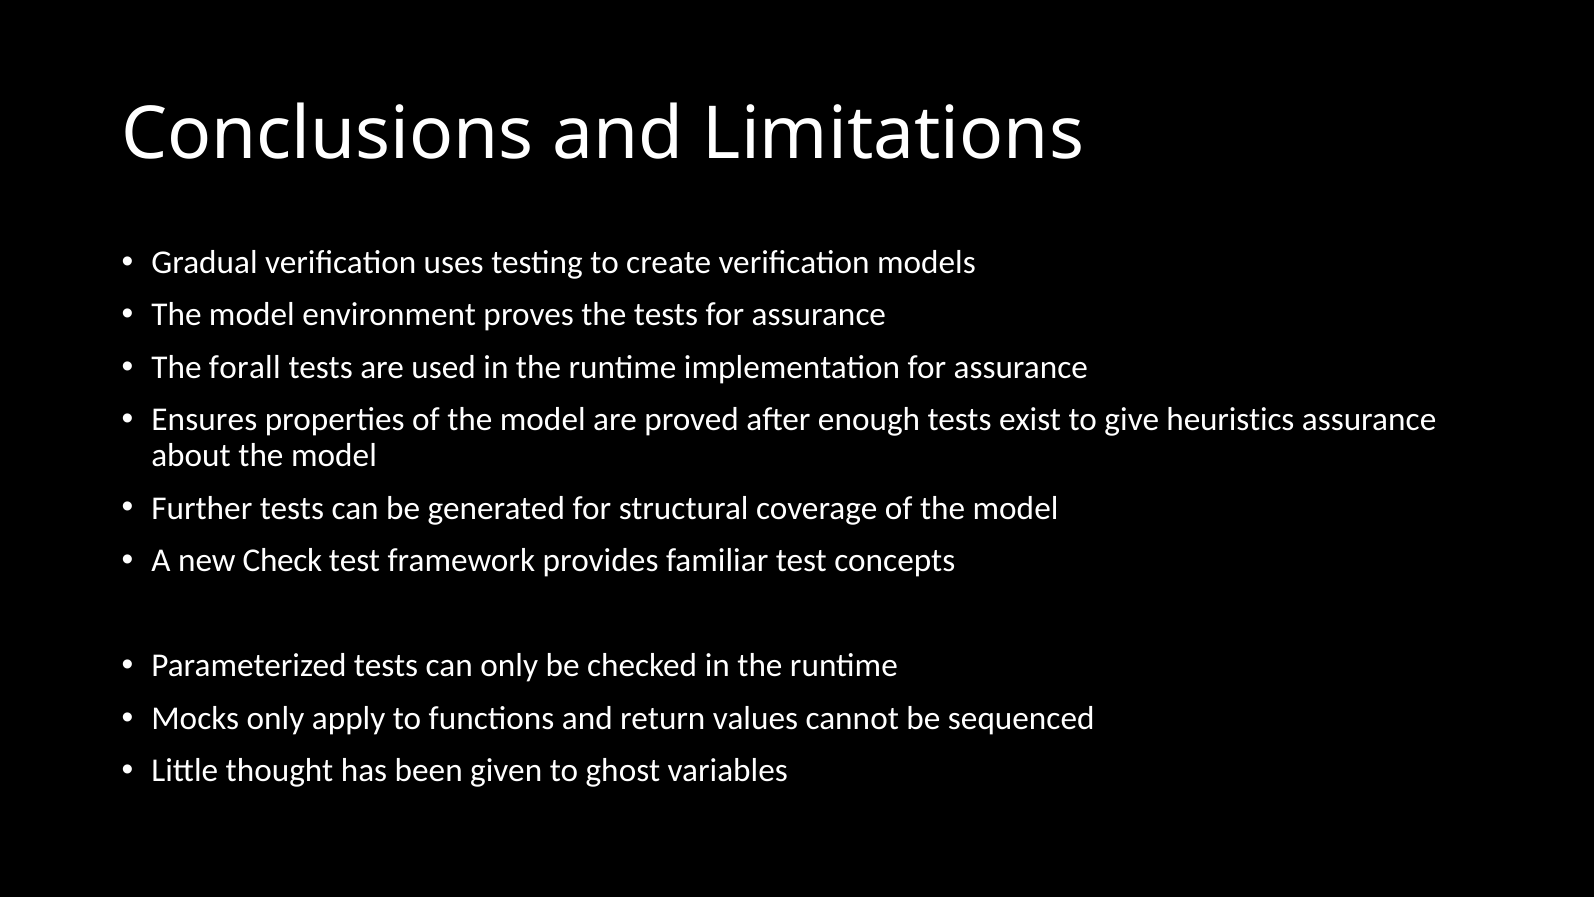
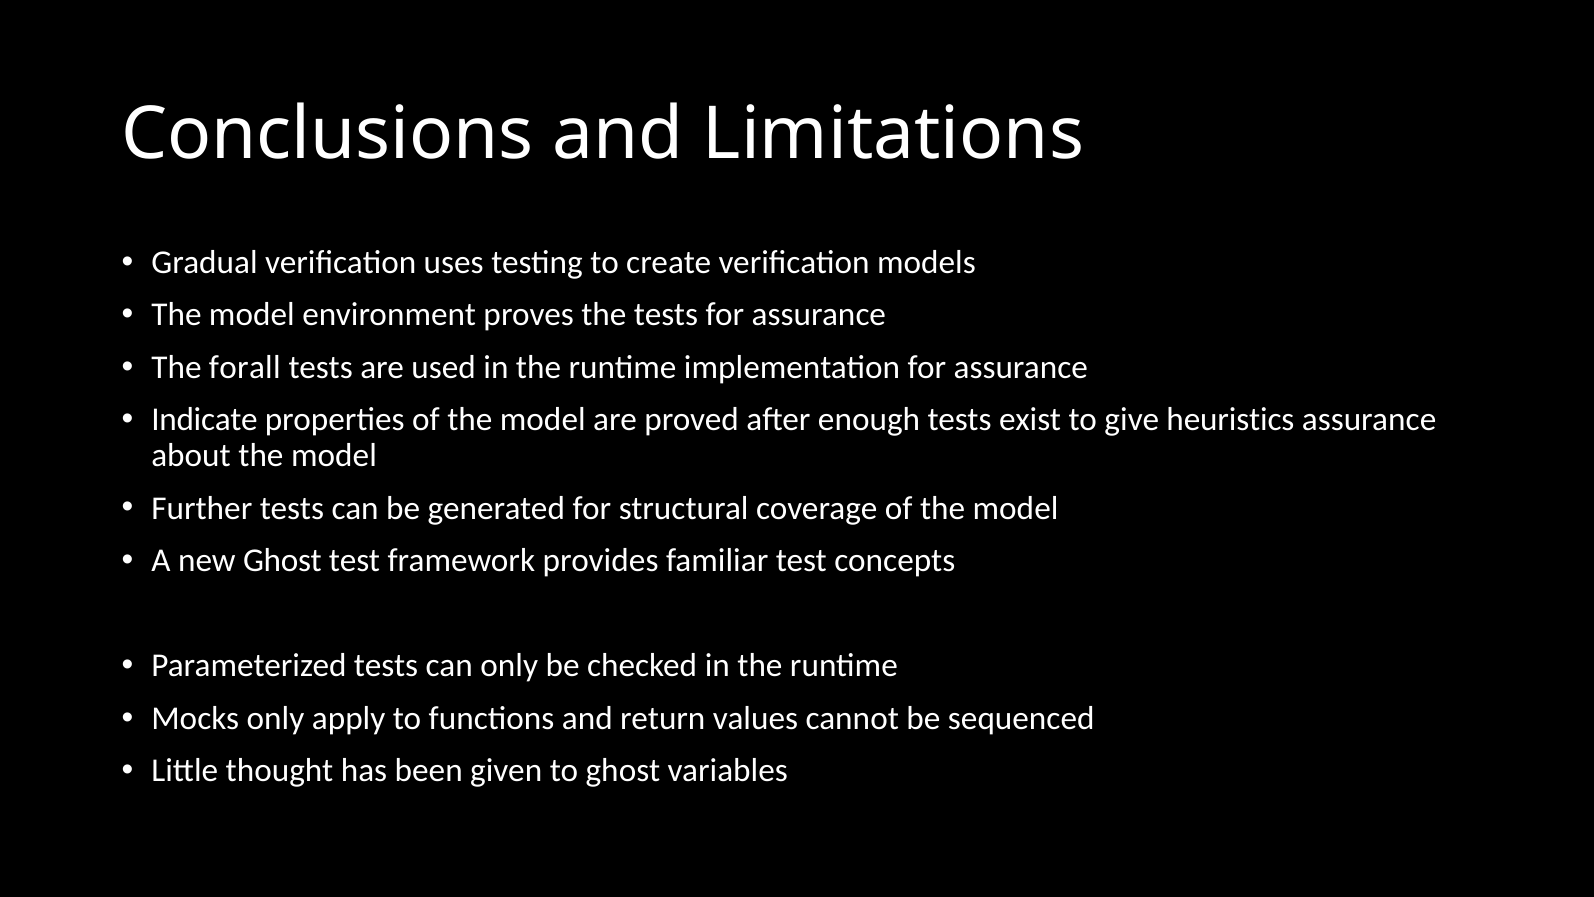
Ensures: Ensures -> Indicate (205, 420)
new Check: Check -> Ghost (282, 561)
